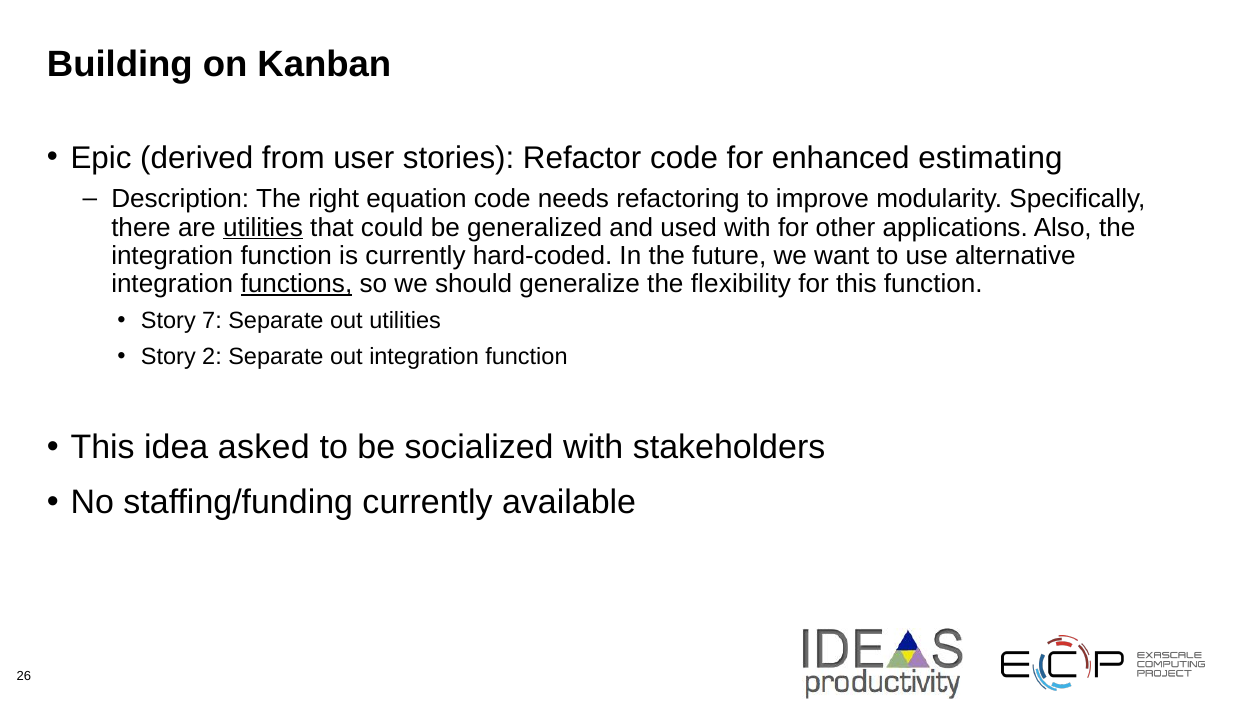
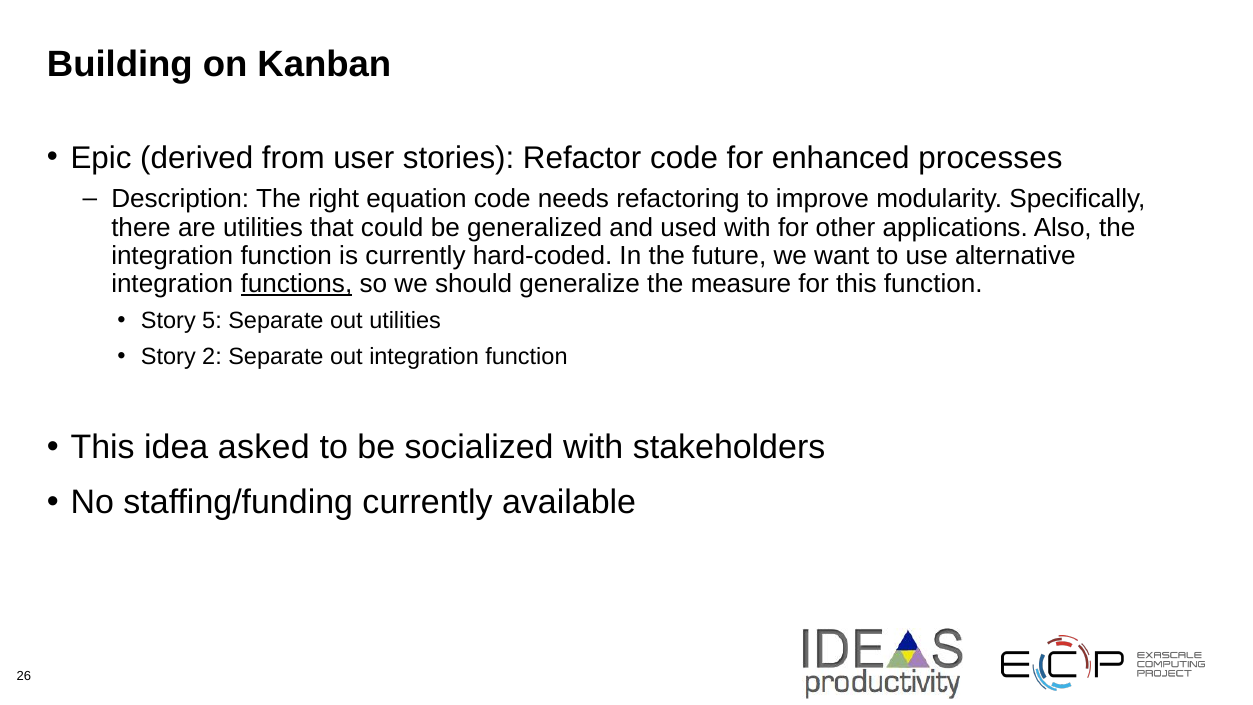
estimating: estimating -> processes (990, 158)
utilities underline: present -> none (263, 227)
flexibility: flexibility -> measure (741, 284)
7: 7 -> 5 (212, 321)
